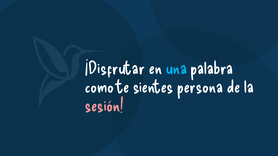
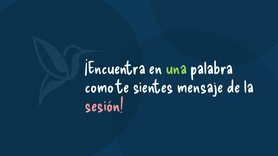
¡Disfrutar: ¡Disfrutar -> ¡Encuentra (115, 69)
una colour: light blue -> light green (176, 69)
persona: persona -> mensaje (200, 87)
